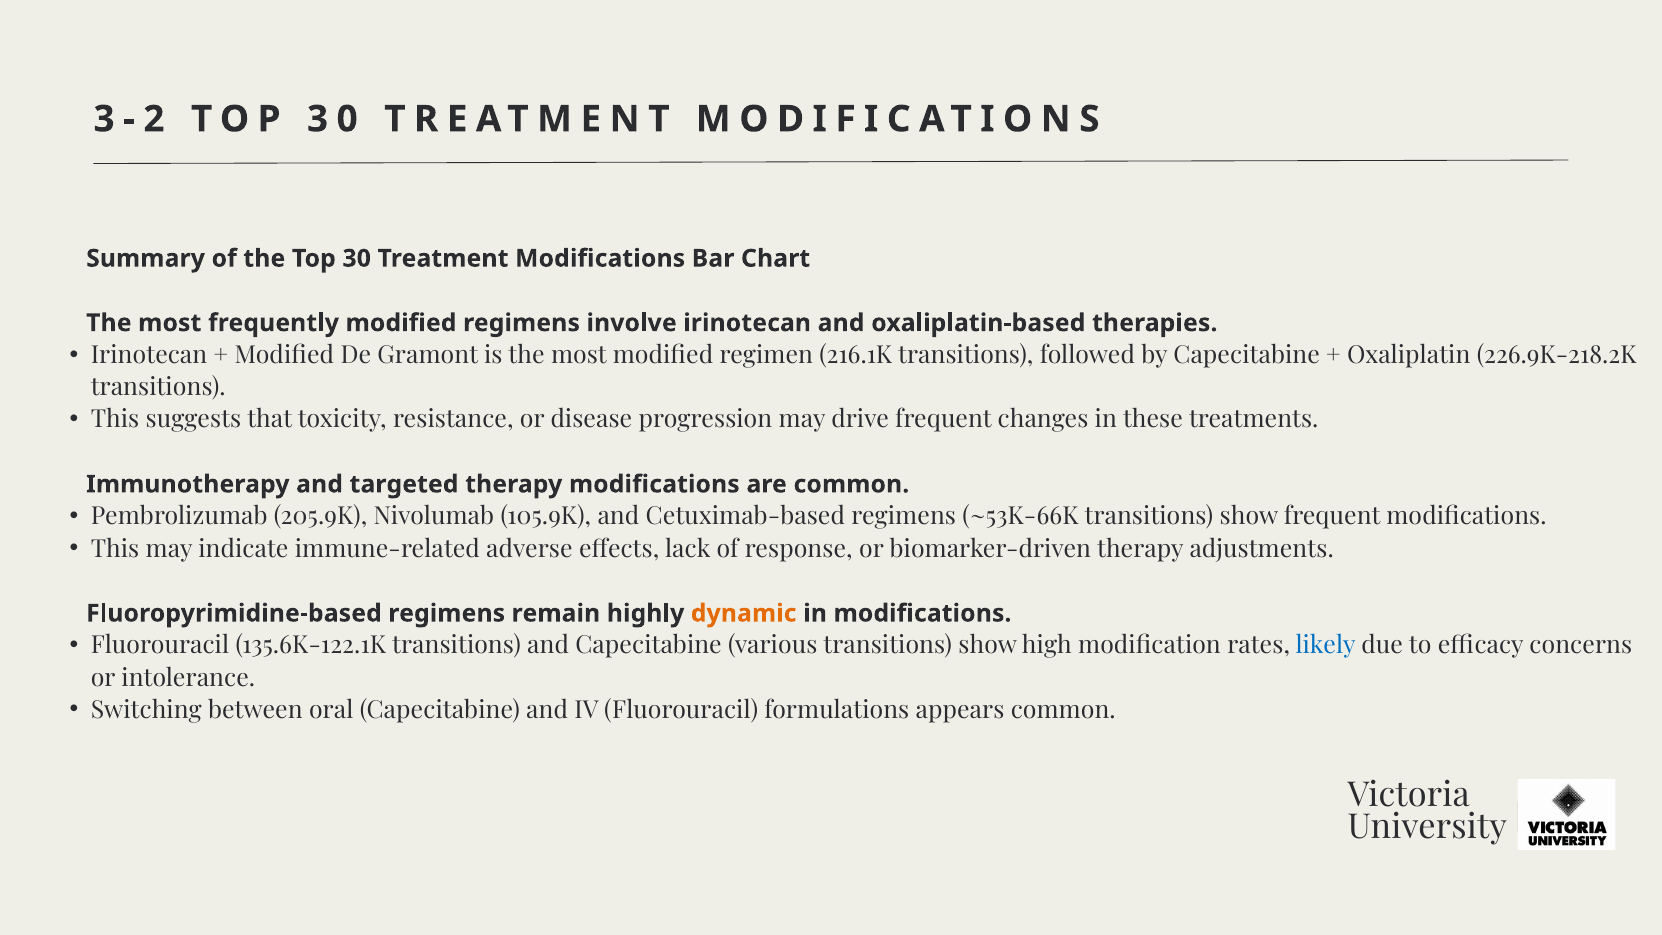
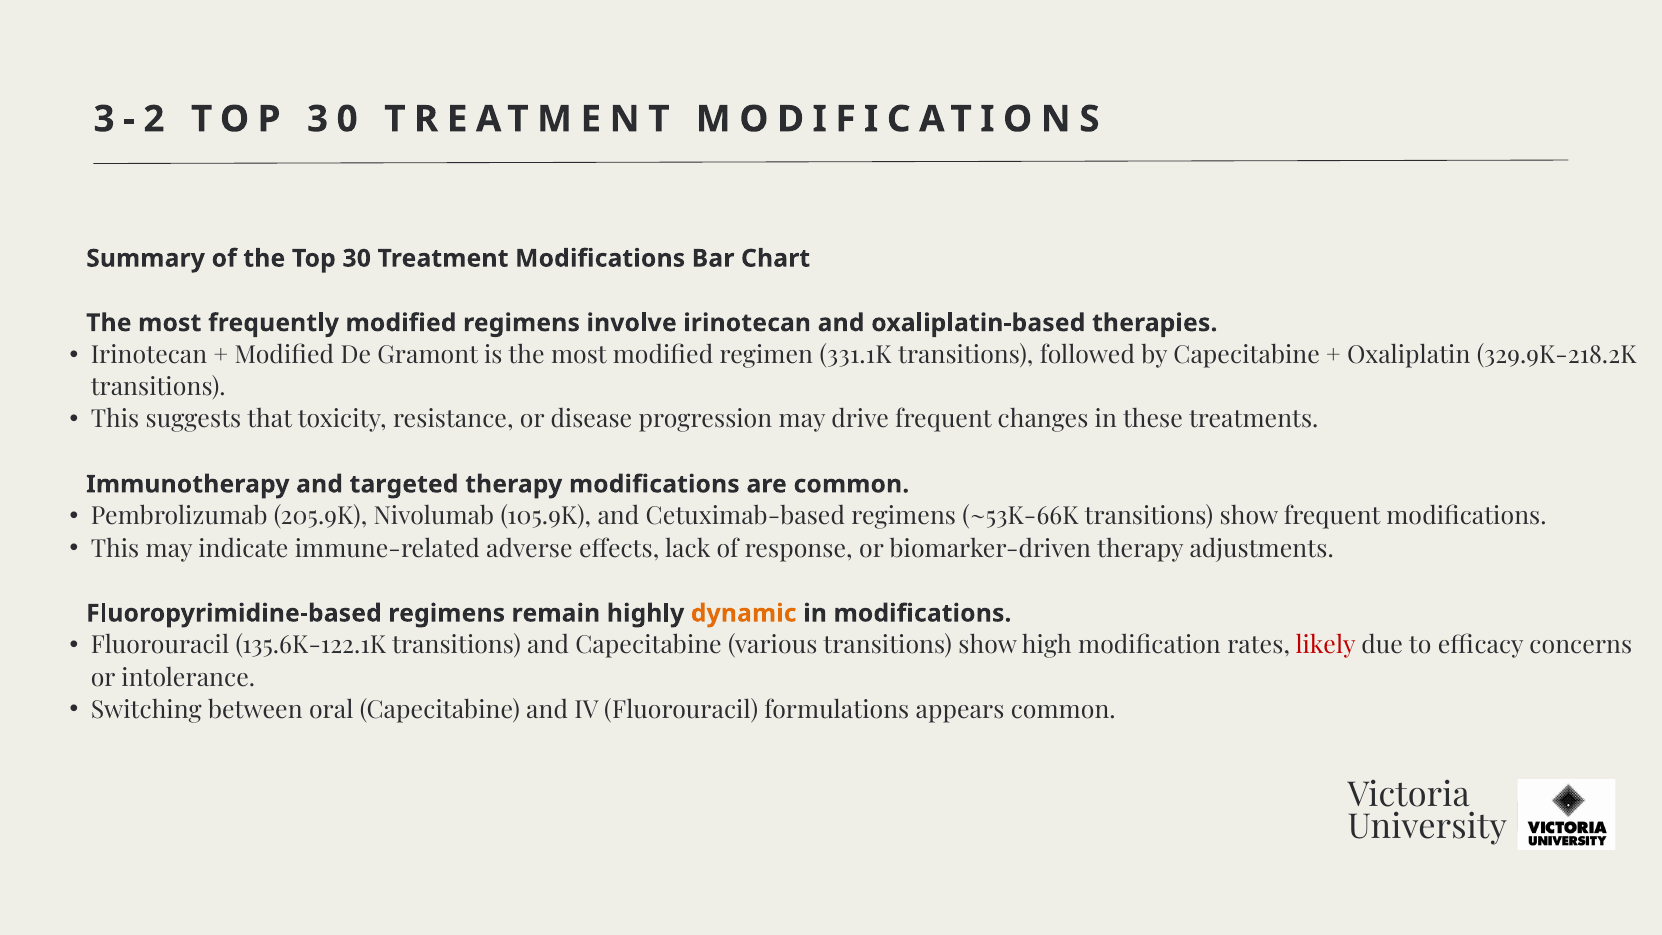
216.1K: 216.1K -> 331.1K (856, 355)
226.9K-218.2K: 226.9K-218.2K -> 329.9K-218.2K (1557, 355)
likely colour: blue -> red (1326, 646)
